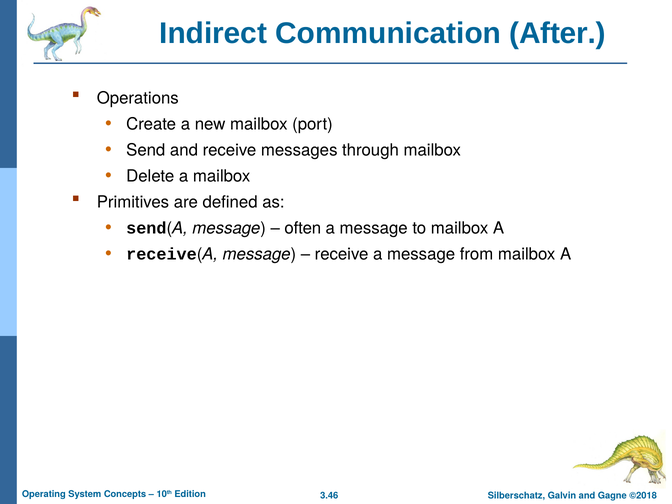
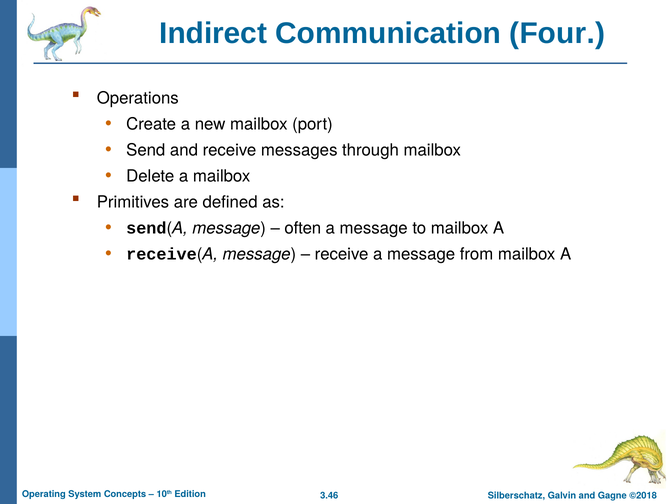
After: After -> Four (557, 34)
